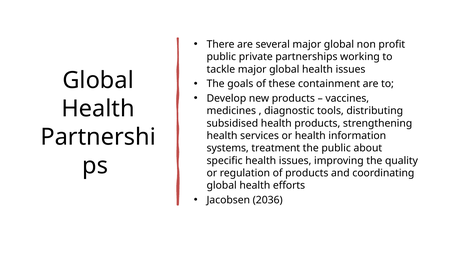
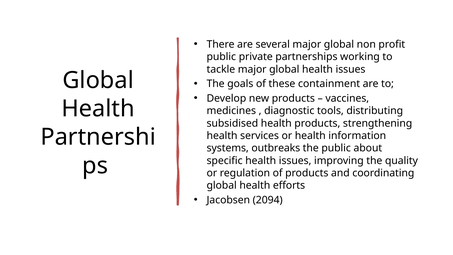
treatment: treatment -> outbreaks (276, 148)
2036: 2036 -> 2094 (268, 200)
